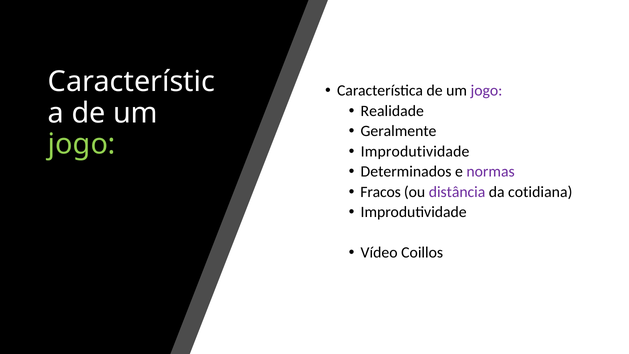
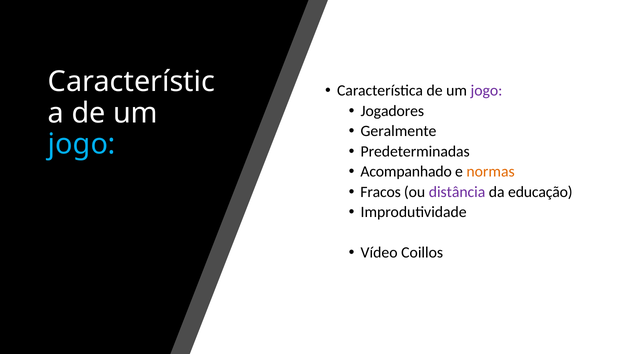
Realidade: Realidade -> Jogadores (392, 111)
jogo colour: light green -> light blue (82, 144)
Improdutividade: Improdutividade -> Predeterminadas (415, 151)
Determinados: Determinados -> Acompanhado (406, 172)
normas colour: purple -> orange (491, 172)
cotidiana: cotidiana -> educação (540, 192)
